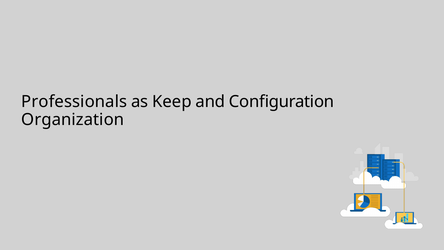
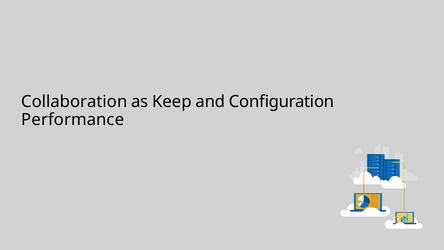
Professionals: Professionals -> Collaboration (74, 102)
Organization: Organization -> Performance (73, 120)
